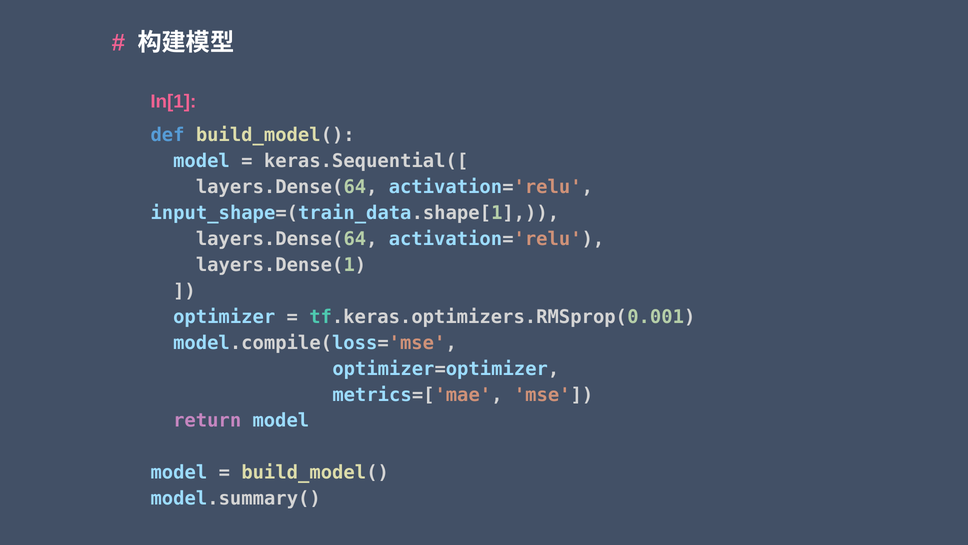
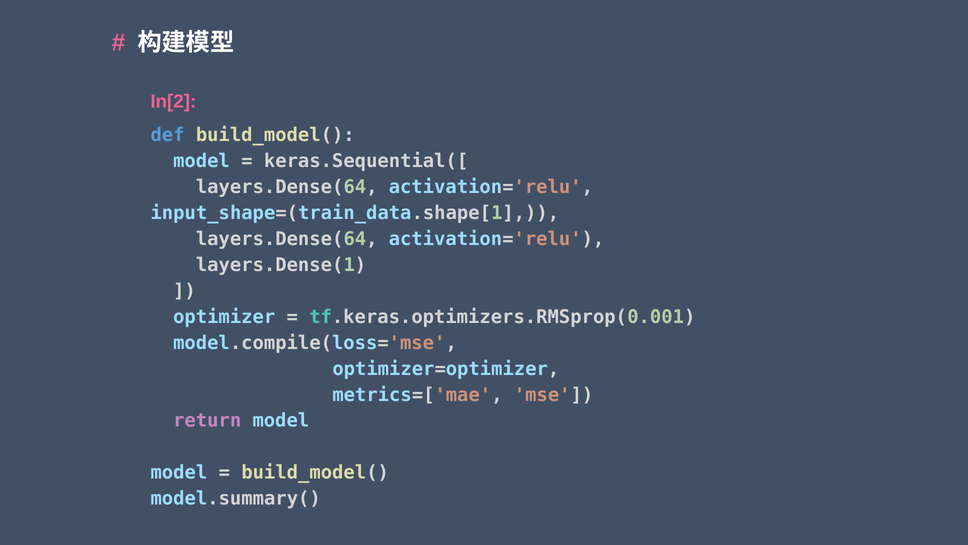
In[1: In[1 -> In[2 (173, 101)
